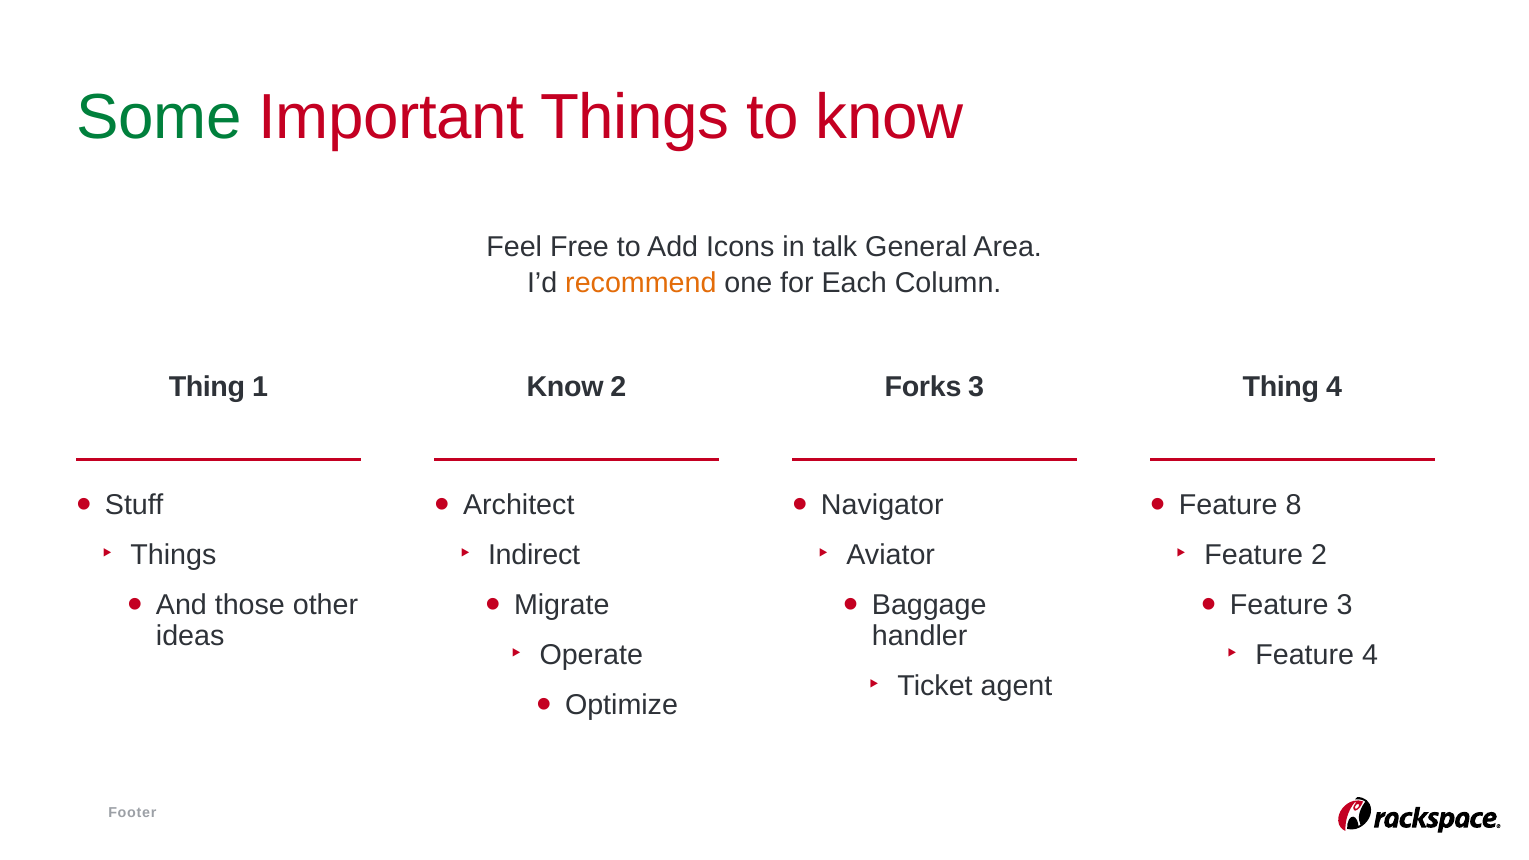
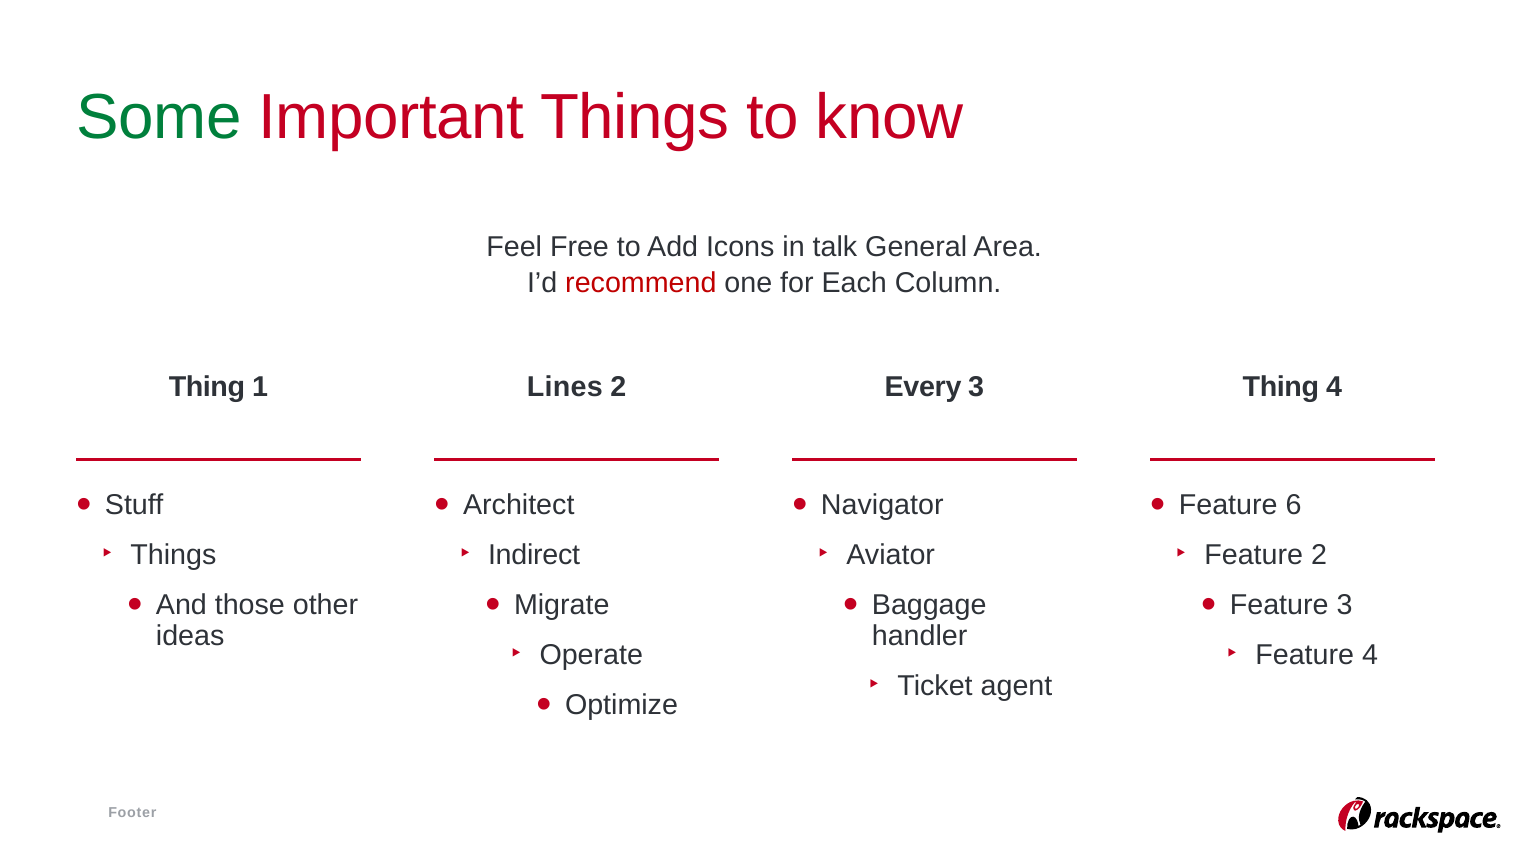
recommend colour: orange -> red (641, 283)
1 Know: Know -> Lines (565, 387)
Forks: Forks -> Every (923, 387)
8: 8 -> 6 (1294, 505)
